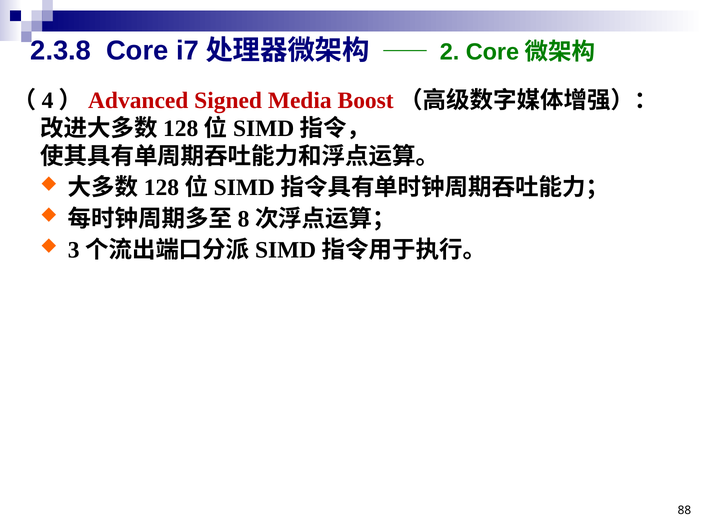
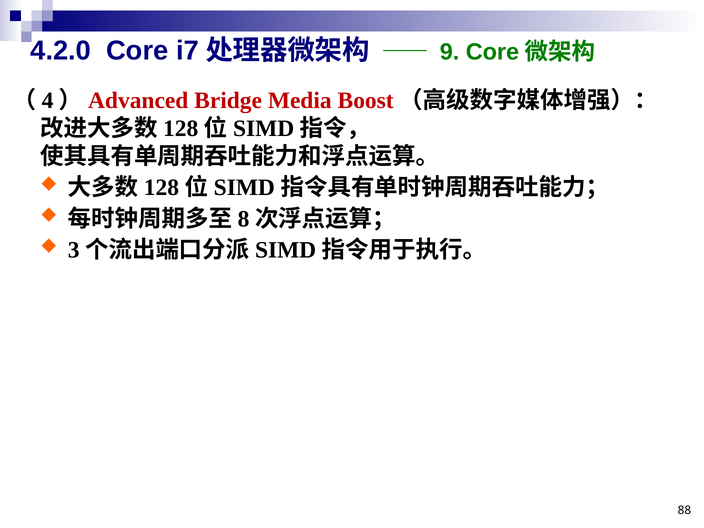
2.3.8: 2.3.8 -> 4.2.0 (61, 51)
2: 2 -> 9 (450, 52)
Signed: Signed -> Bridge (228, 100)
